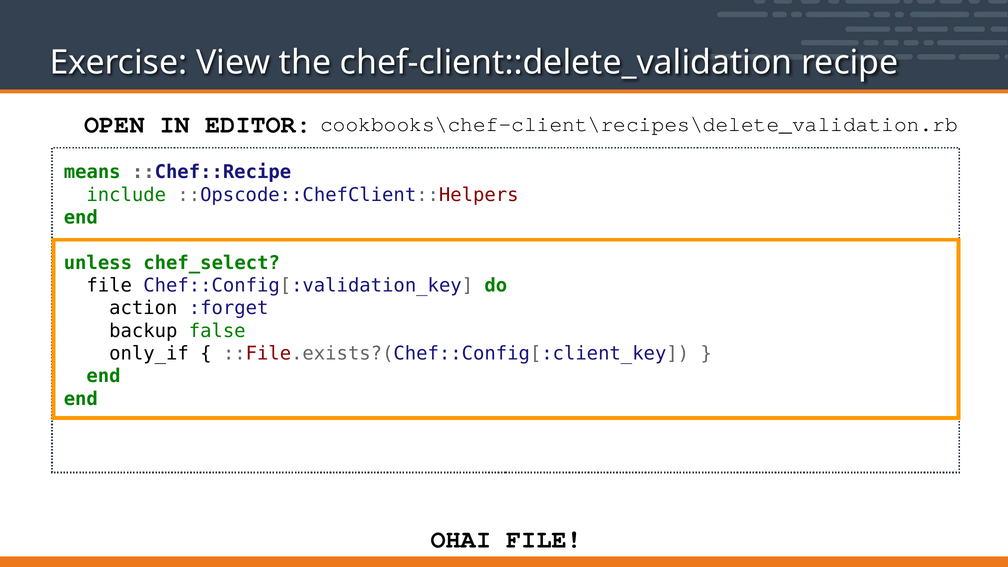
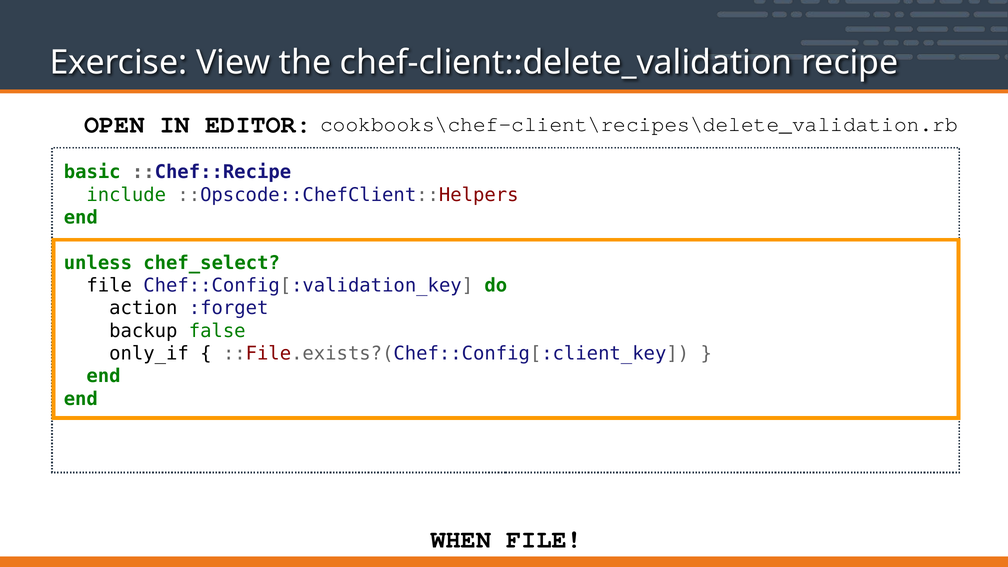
means: means -> basic (92, 172)
OHAI: OHAI -> WHEN (461, 540)
